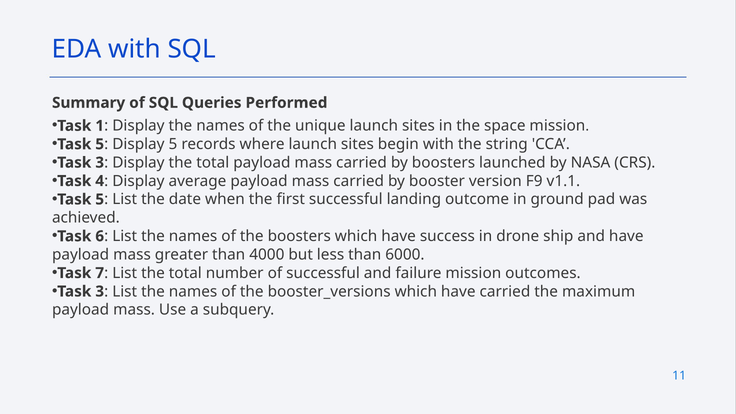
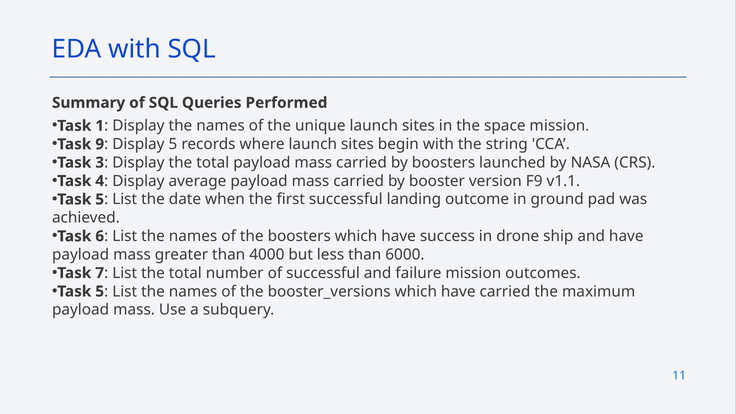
5: 5 -> 9 (100, 144)
3: 3 -> 5 (100, 291)
